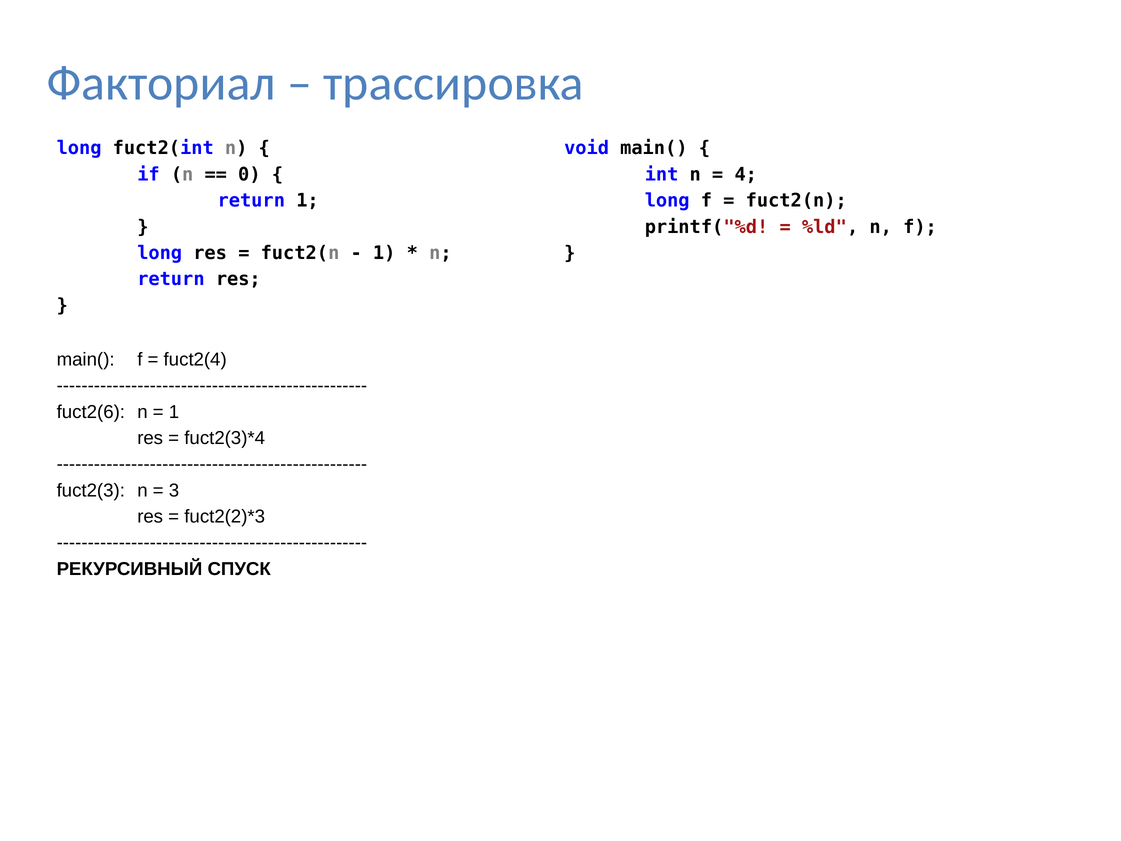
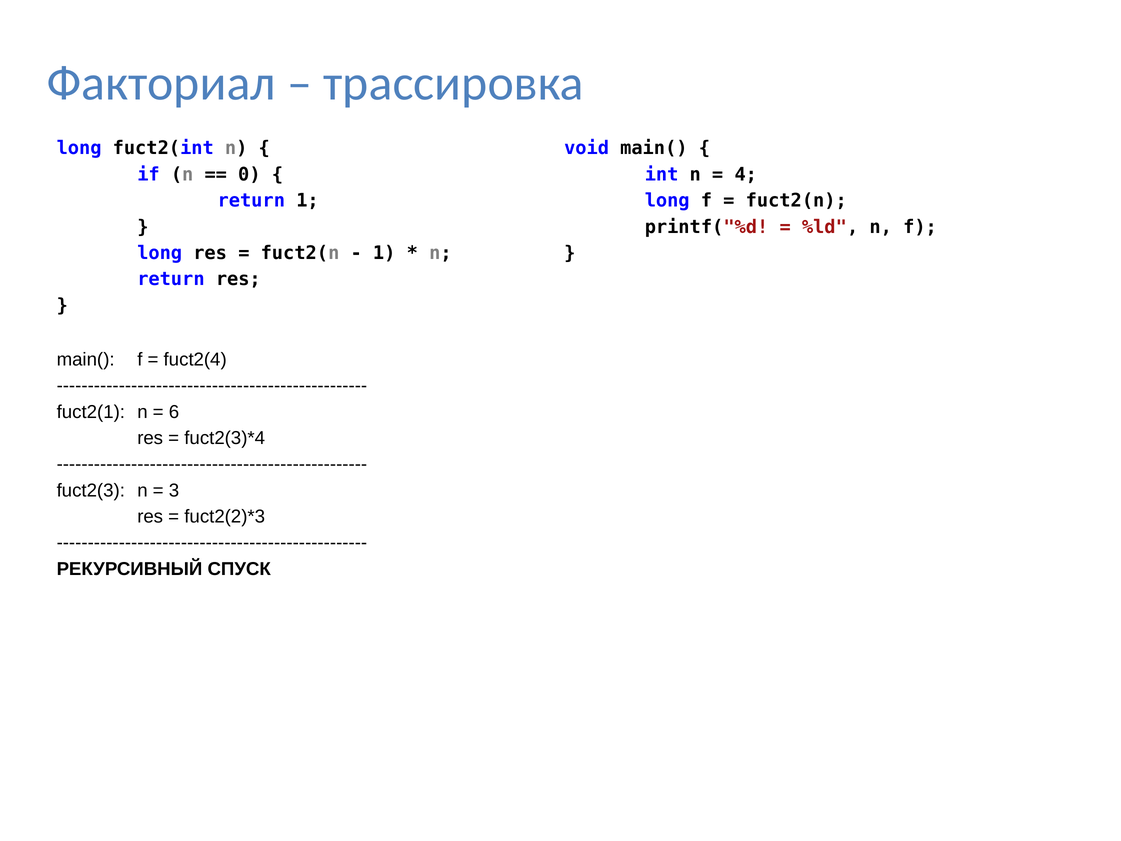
fuct2(6: fuct2(6 -> fuct2(1 (91, 412)
1: 1 -> 6 (174, 412)
